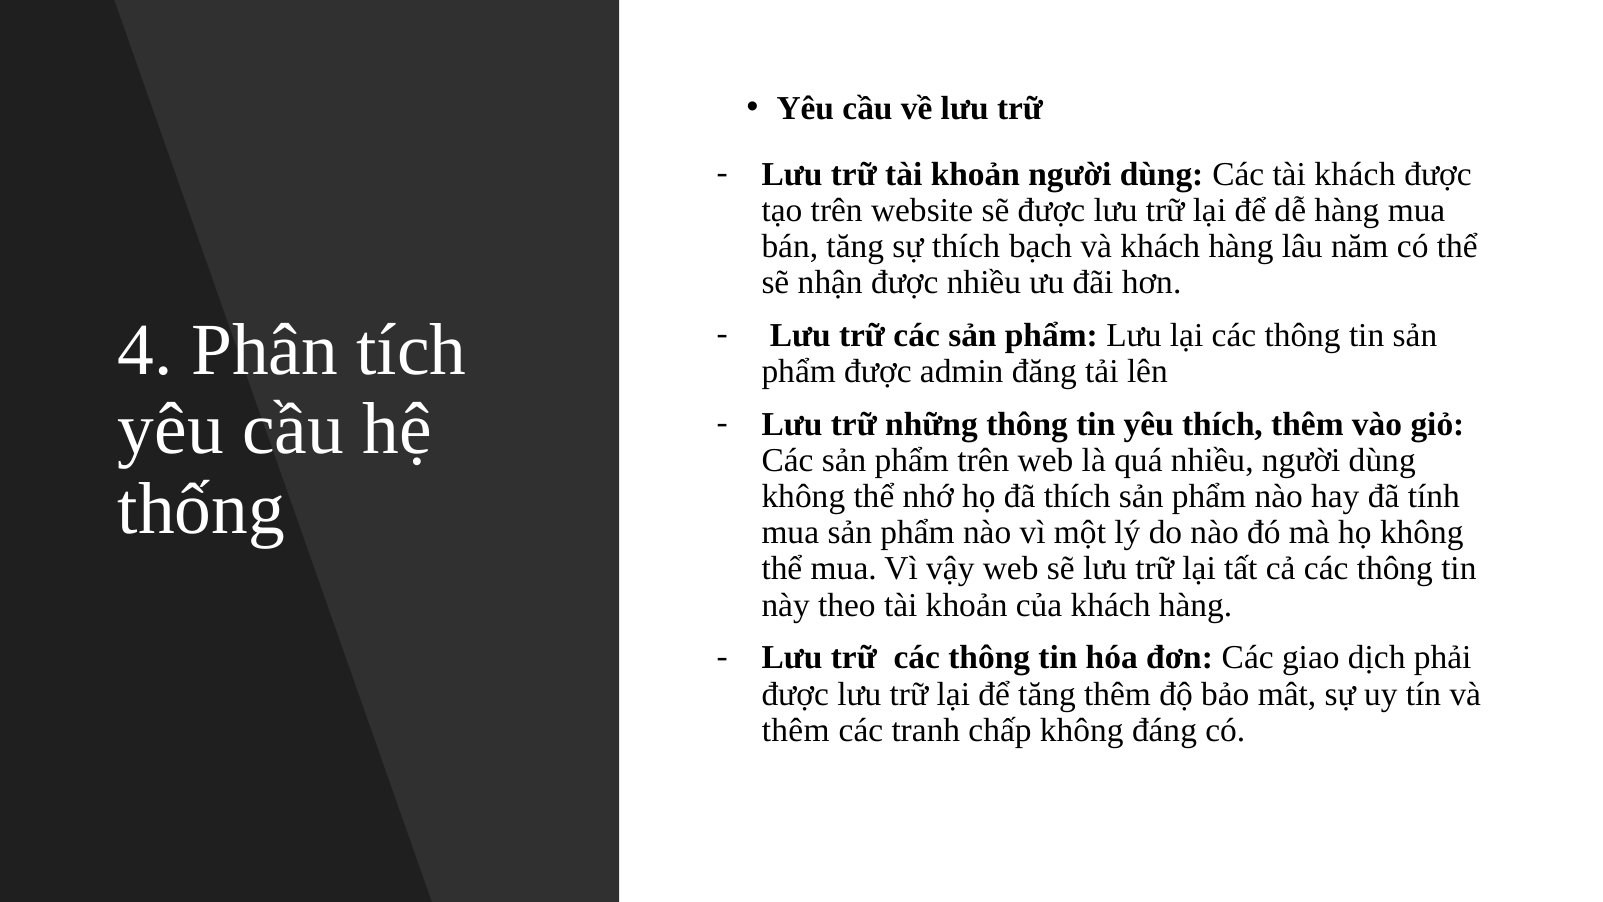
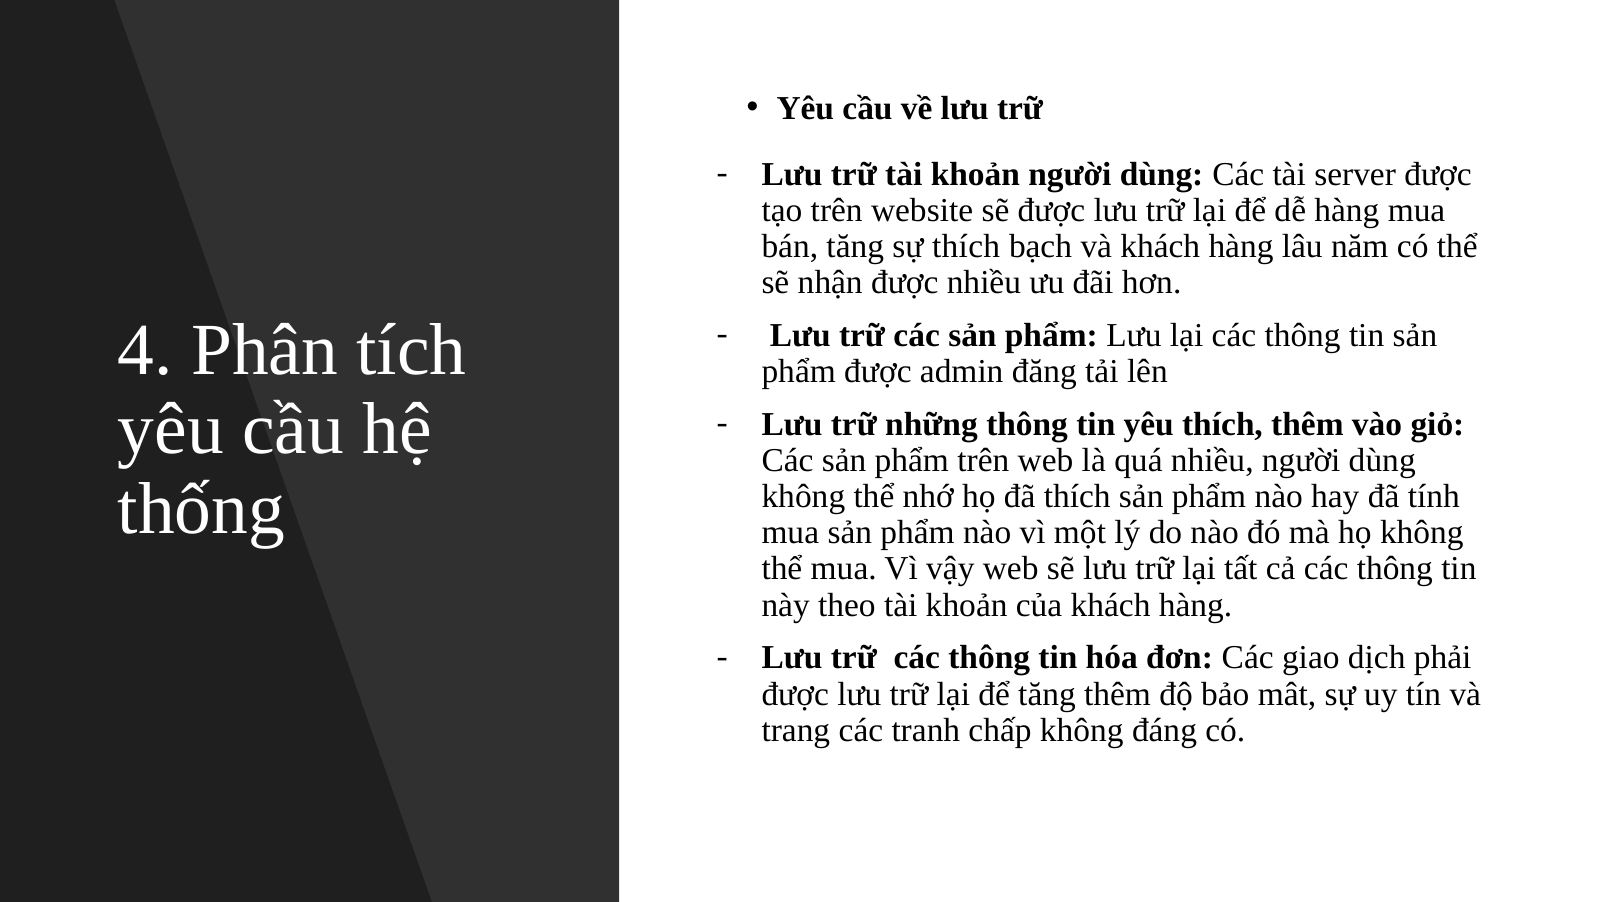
tài khách: khách -> server (1355, 174)
thêm: thêm -> trang (796, 730)
